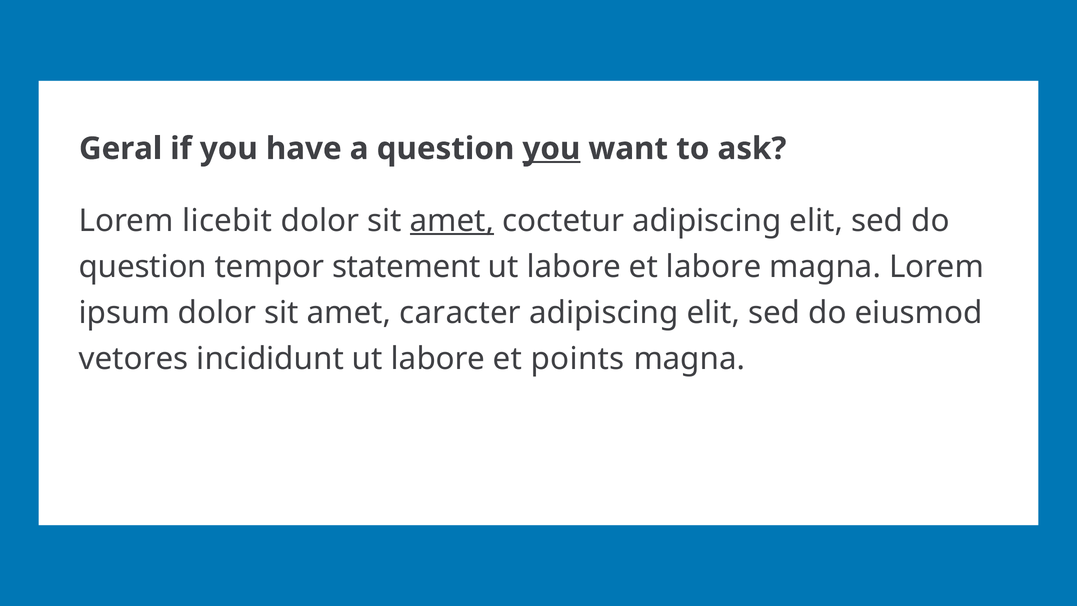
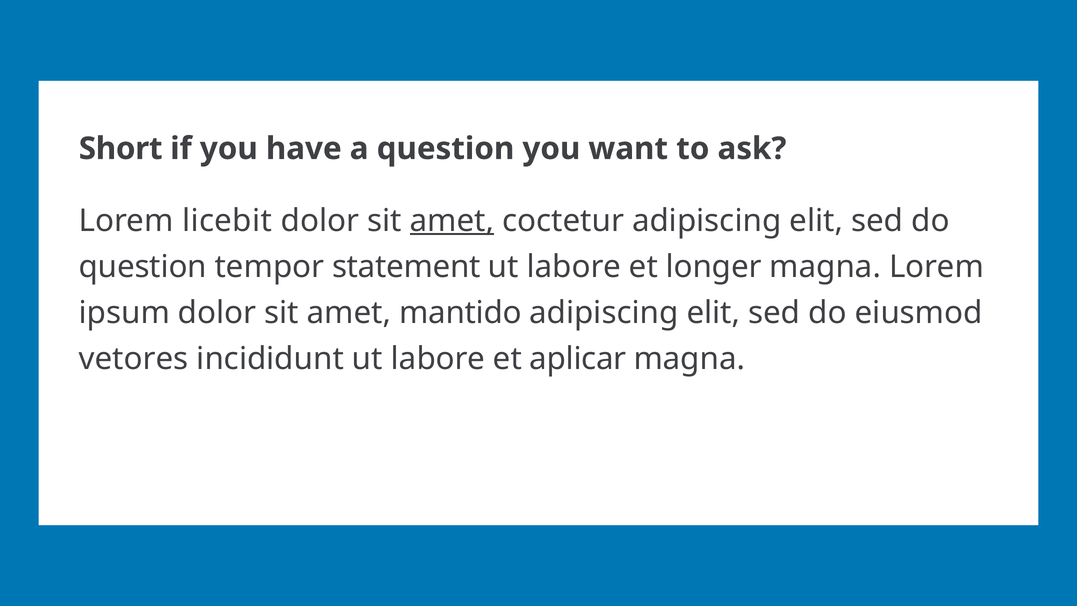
Geral: Geral -> Short (121, 149)
you underline: present -> none (551, 149)
et labore: labore -> longer (714, 267)
caracter: caracter -> mantido (460, 313)
points: points -> aplicar (578, 359)
